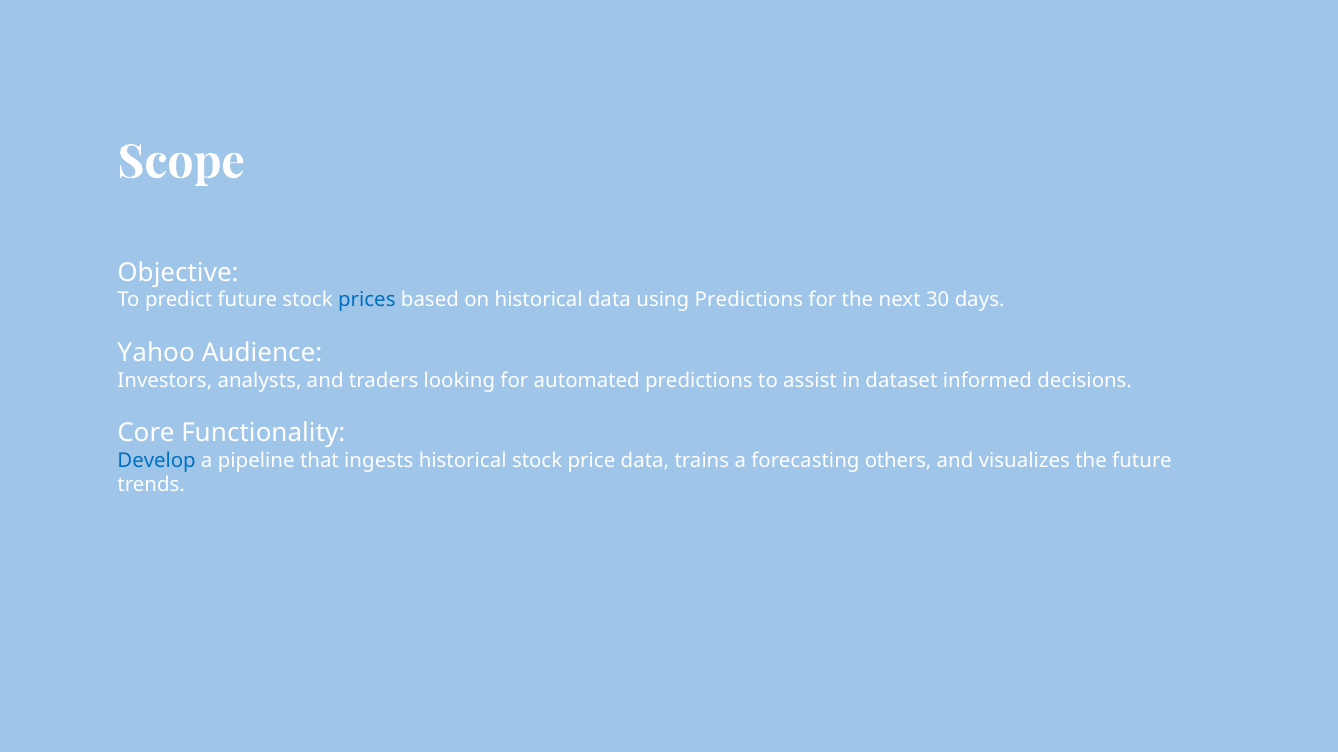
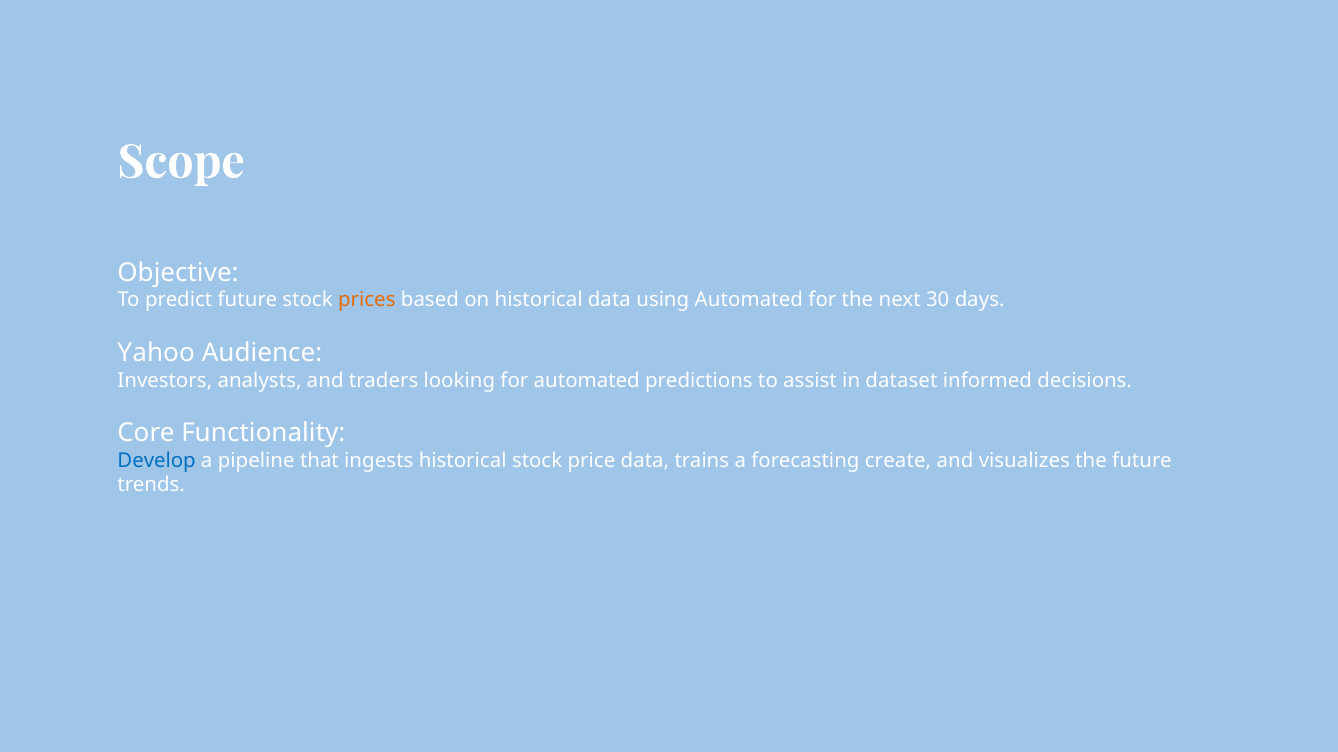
prices colour: blue -> orange (367, 300)
using Predictions: Predictions -> Automated (749, 300)
others: others -> create (898, 461)
